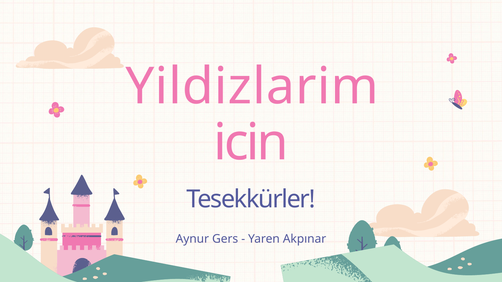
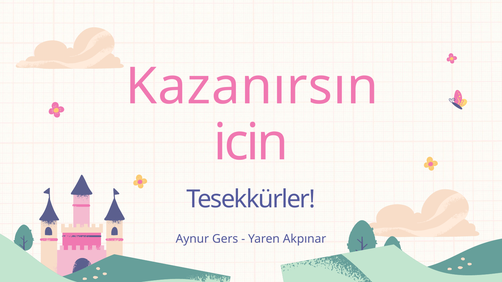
Yildizlarim: Yildizlarim -> Kazanırsın (252, 87)
